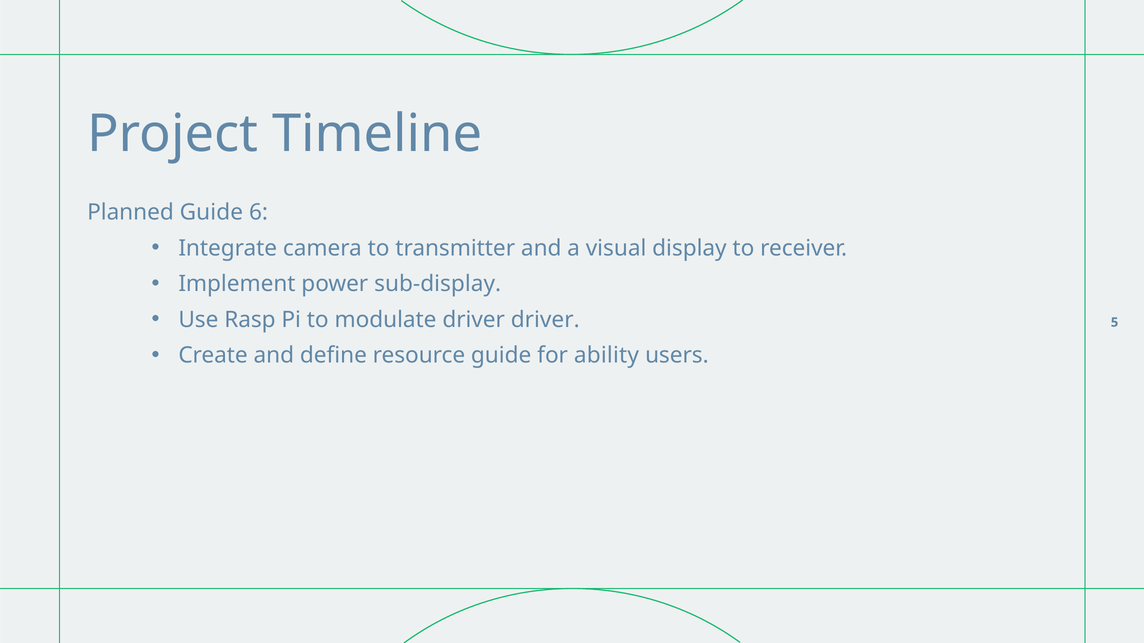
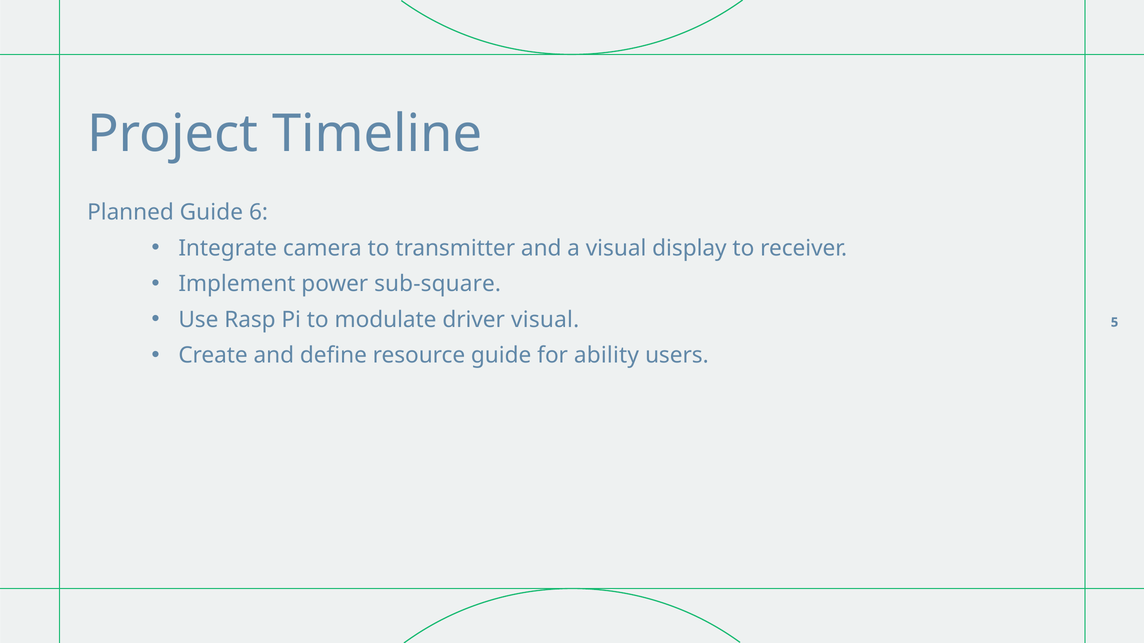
sub-display: sub-display -> sub-square (438, 284)
driver driver: driver -> visual (545, 320)
